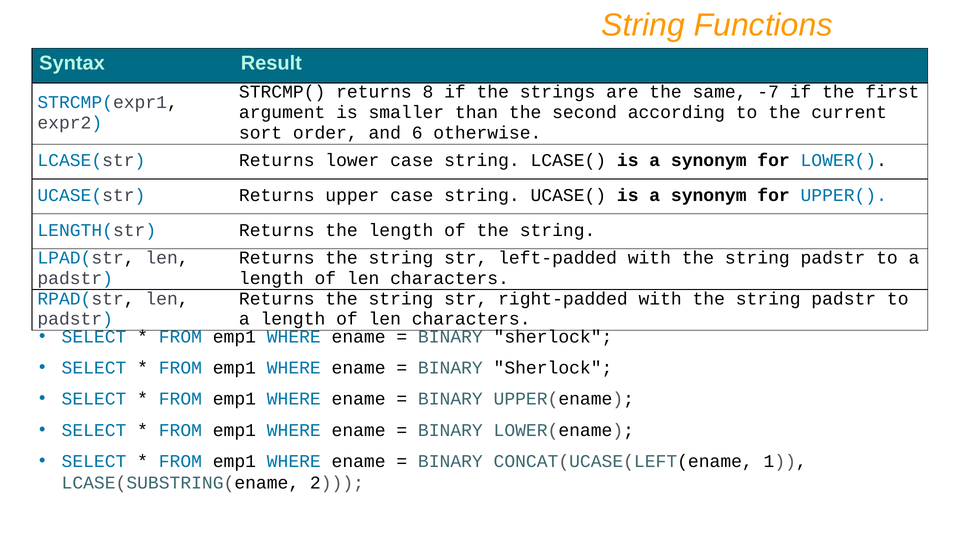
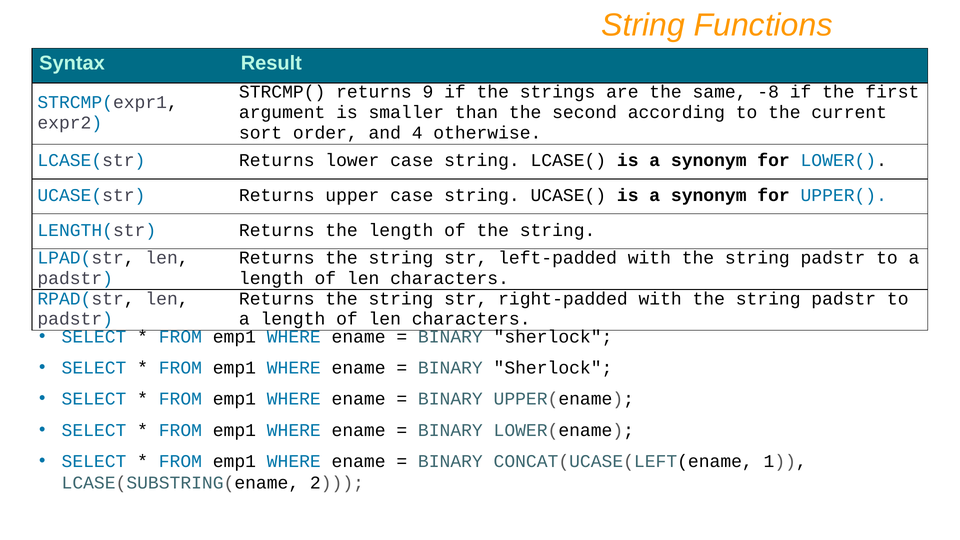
8: 8 -> 9 (428, 92)
-7: -7 -> -8 (768, 92)
6: 6 -> 4 (417, 133)
